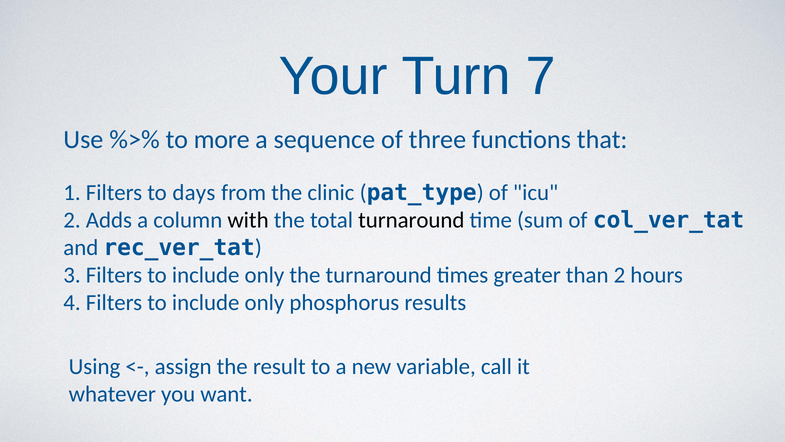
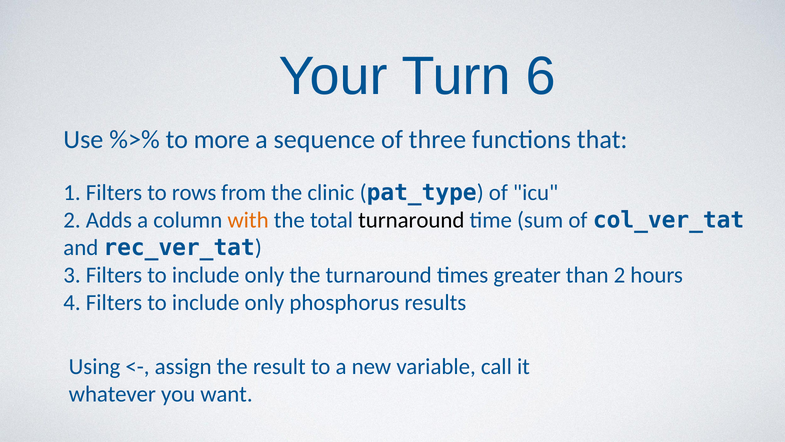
7: 7 -> 6 (541, 76)
days: days -> rows (194, 192)
with colour: black -> orange (248, 220)
